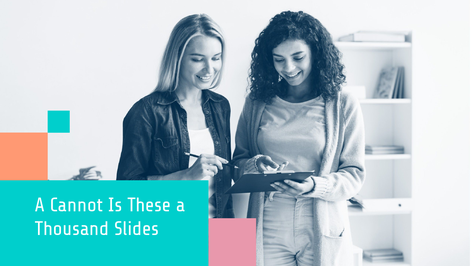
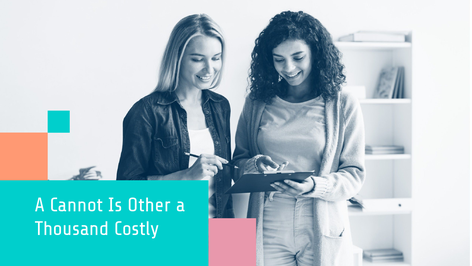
These: These -> Other (149, 204)
Slides: Slides -> Costly (137, 228)
